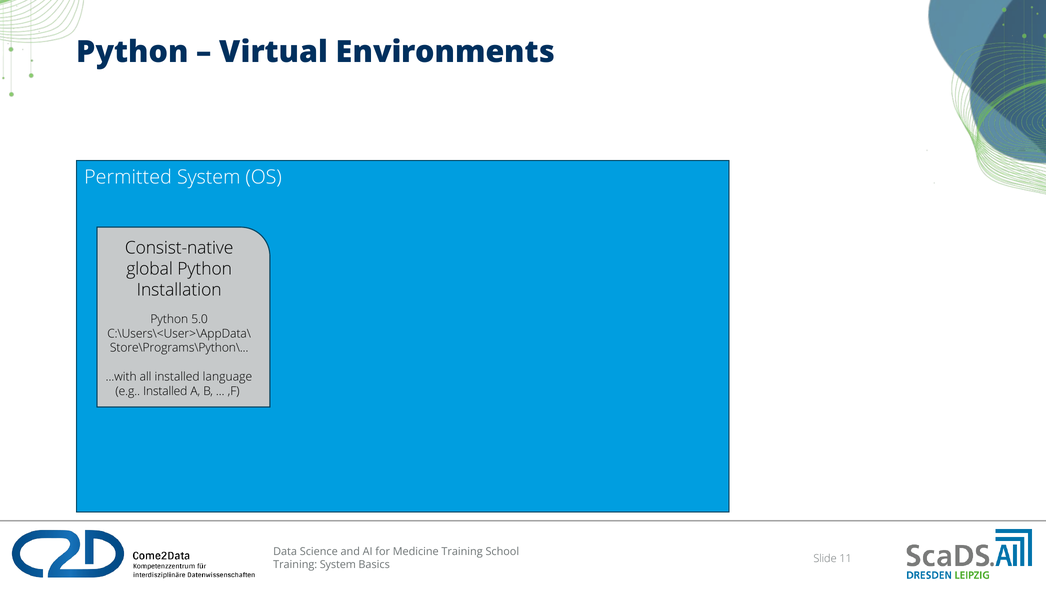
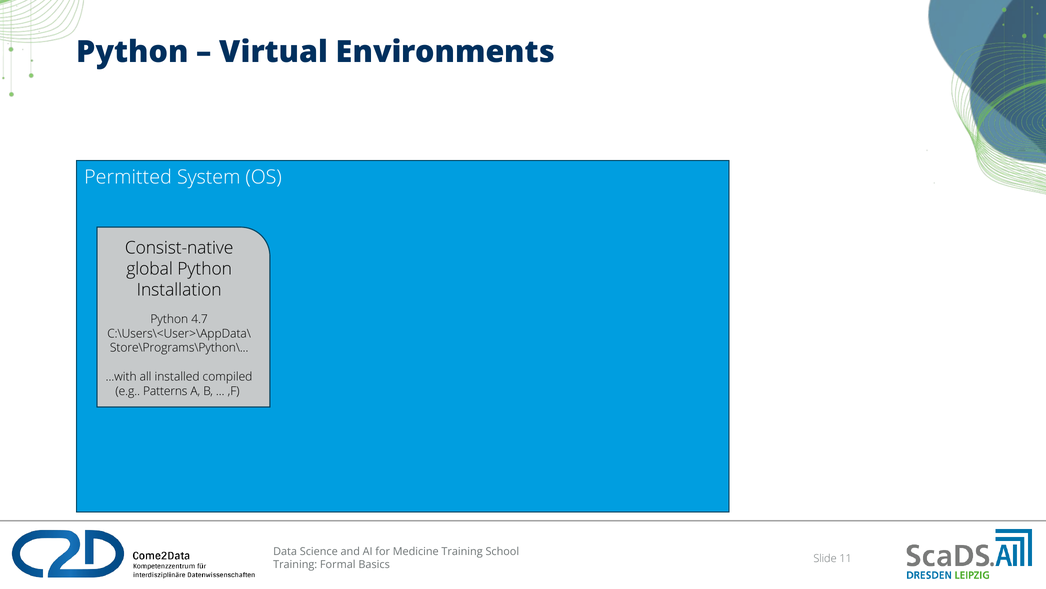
5.0: 5.0 -> 4.7 (200, 319)
language: language -> compiled (227, 376)
e.g Installed: Installed -> Patterns (165, 391)
System: System -> Formal (338, 564)
